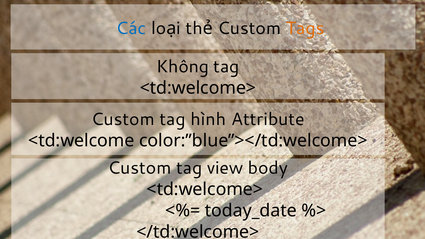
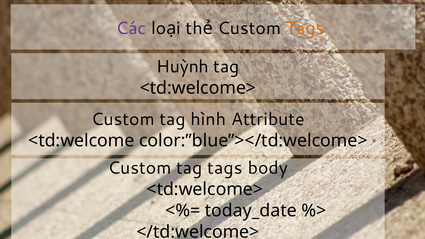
Các colour: blue -> purple (131, 28)
Không: Không -> Huỳnh (183, 67)
tag view: view -> tags (225, 168)
